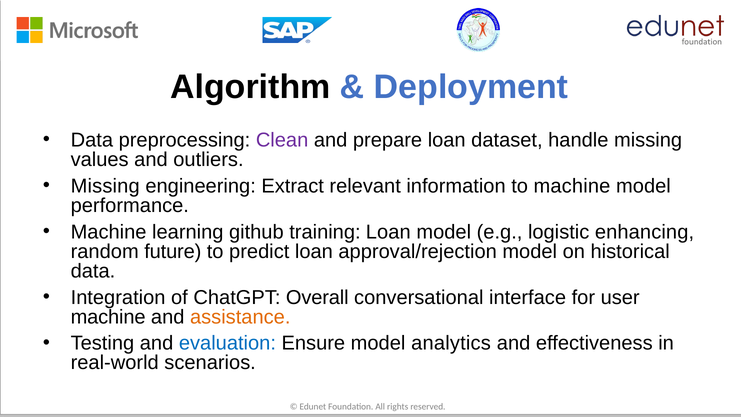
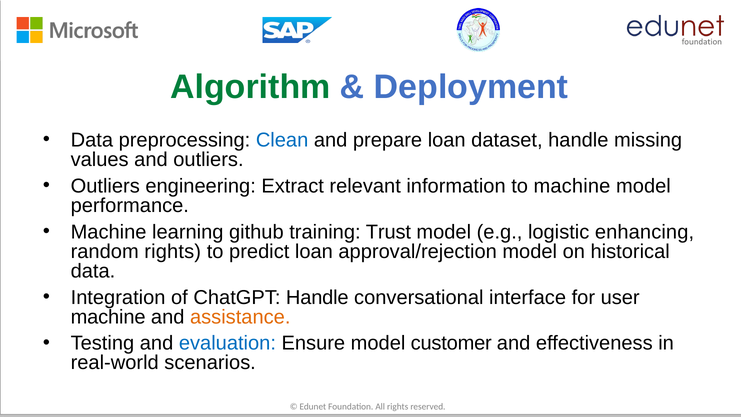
Algorithm colour: black -> green (250, 87)
Clean colour: purple -> blue (282, 140)
Missing: Missing -> Outliers (105, 186)
training Loan: Loan -> Trust (388, 232)
random future: future -> rights (173, 251)
ChatGPT Overall: Overall -> Handle (317, 297)
analytics: analytics -> customer (451, 343)
